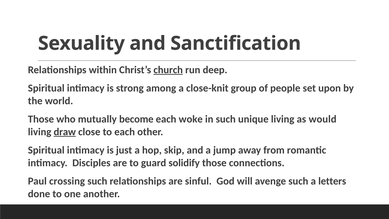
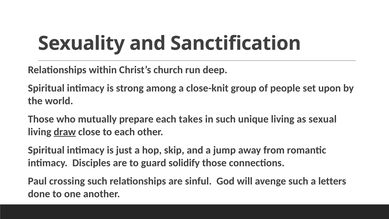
church underline: present -> none (168, 70)
become: become -> prepare (136, 119)
woke: woke -> takes (191, 119)
would: would -> sexual (323, 119)
